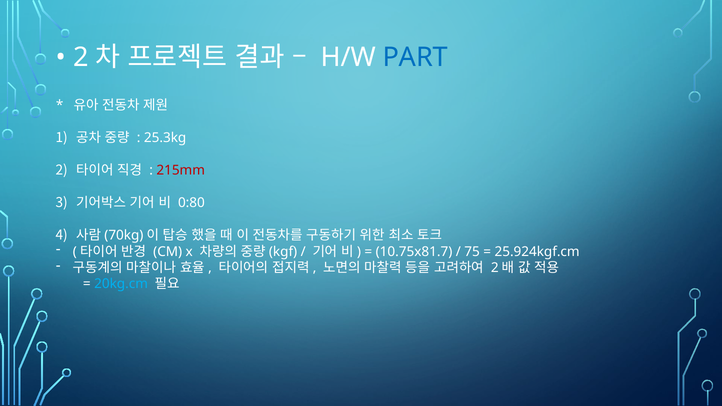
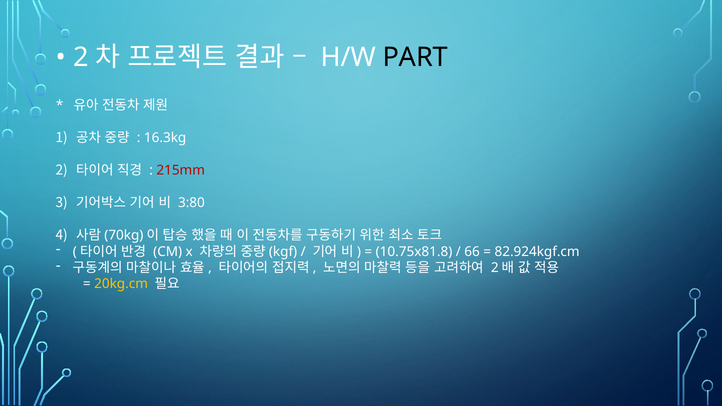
PART colour: blue -> black (415, 58)
25.3kg: 25.3kg -> 16.3kg (165, 138)
0:80: 0:80 -> 3:80 (191, 203)
10.75x81.7: 10.75x81.7 -> 10.75x81.8 (414, 252)
75: 75 -> 66 (472, 252)
25.924kgf.cm: 25.924kgf.cm -> 82.924kgf.cm (537, 252)
20kg.cm colour: light blue -> yellow (121, 284)
